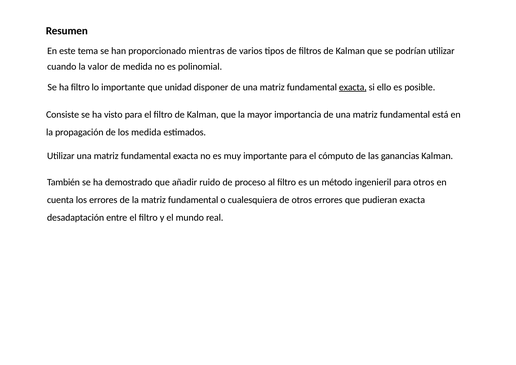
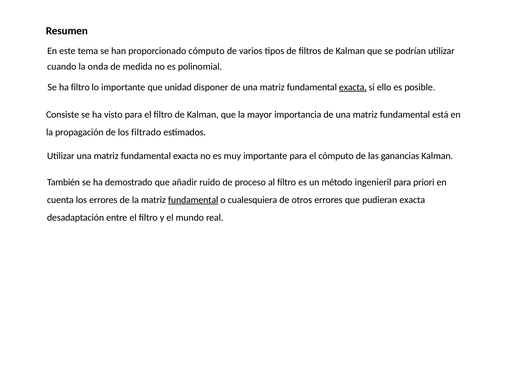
proporcionado mientras: mientras -> cómputo (207, 51)
valor: valor -> onda (98, 67)
los medida: medida -> filtrado (146, 132)
para otros: otros -> priori (424, 182)
fundamental underline: none -> present (193, 200)
